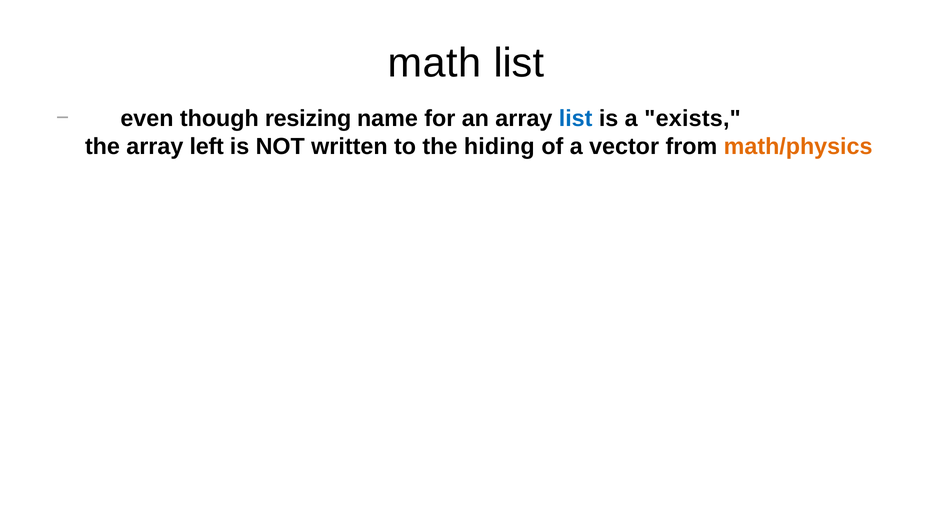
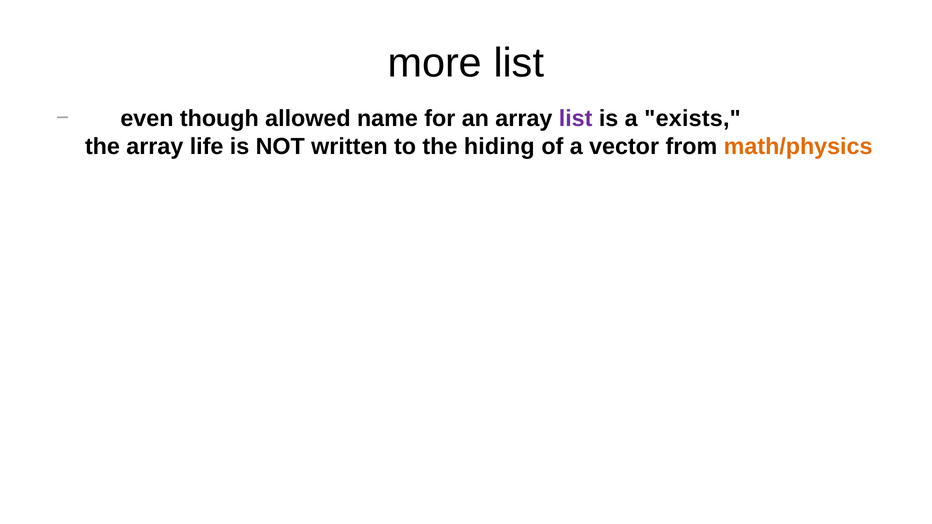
math: math -> more (435, 63)
resizing: resizing -> allowed (308, 118)
list colour: blue -> purple (576, 118)
left: left -> life (207, 146)
